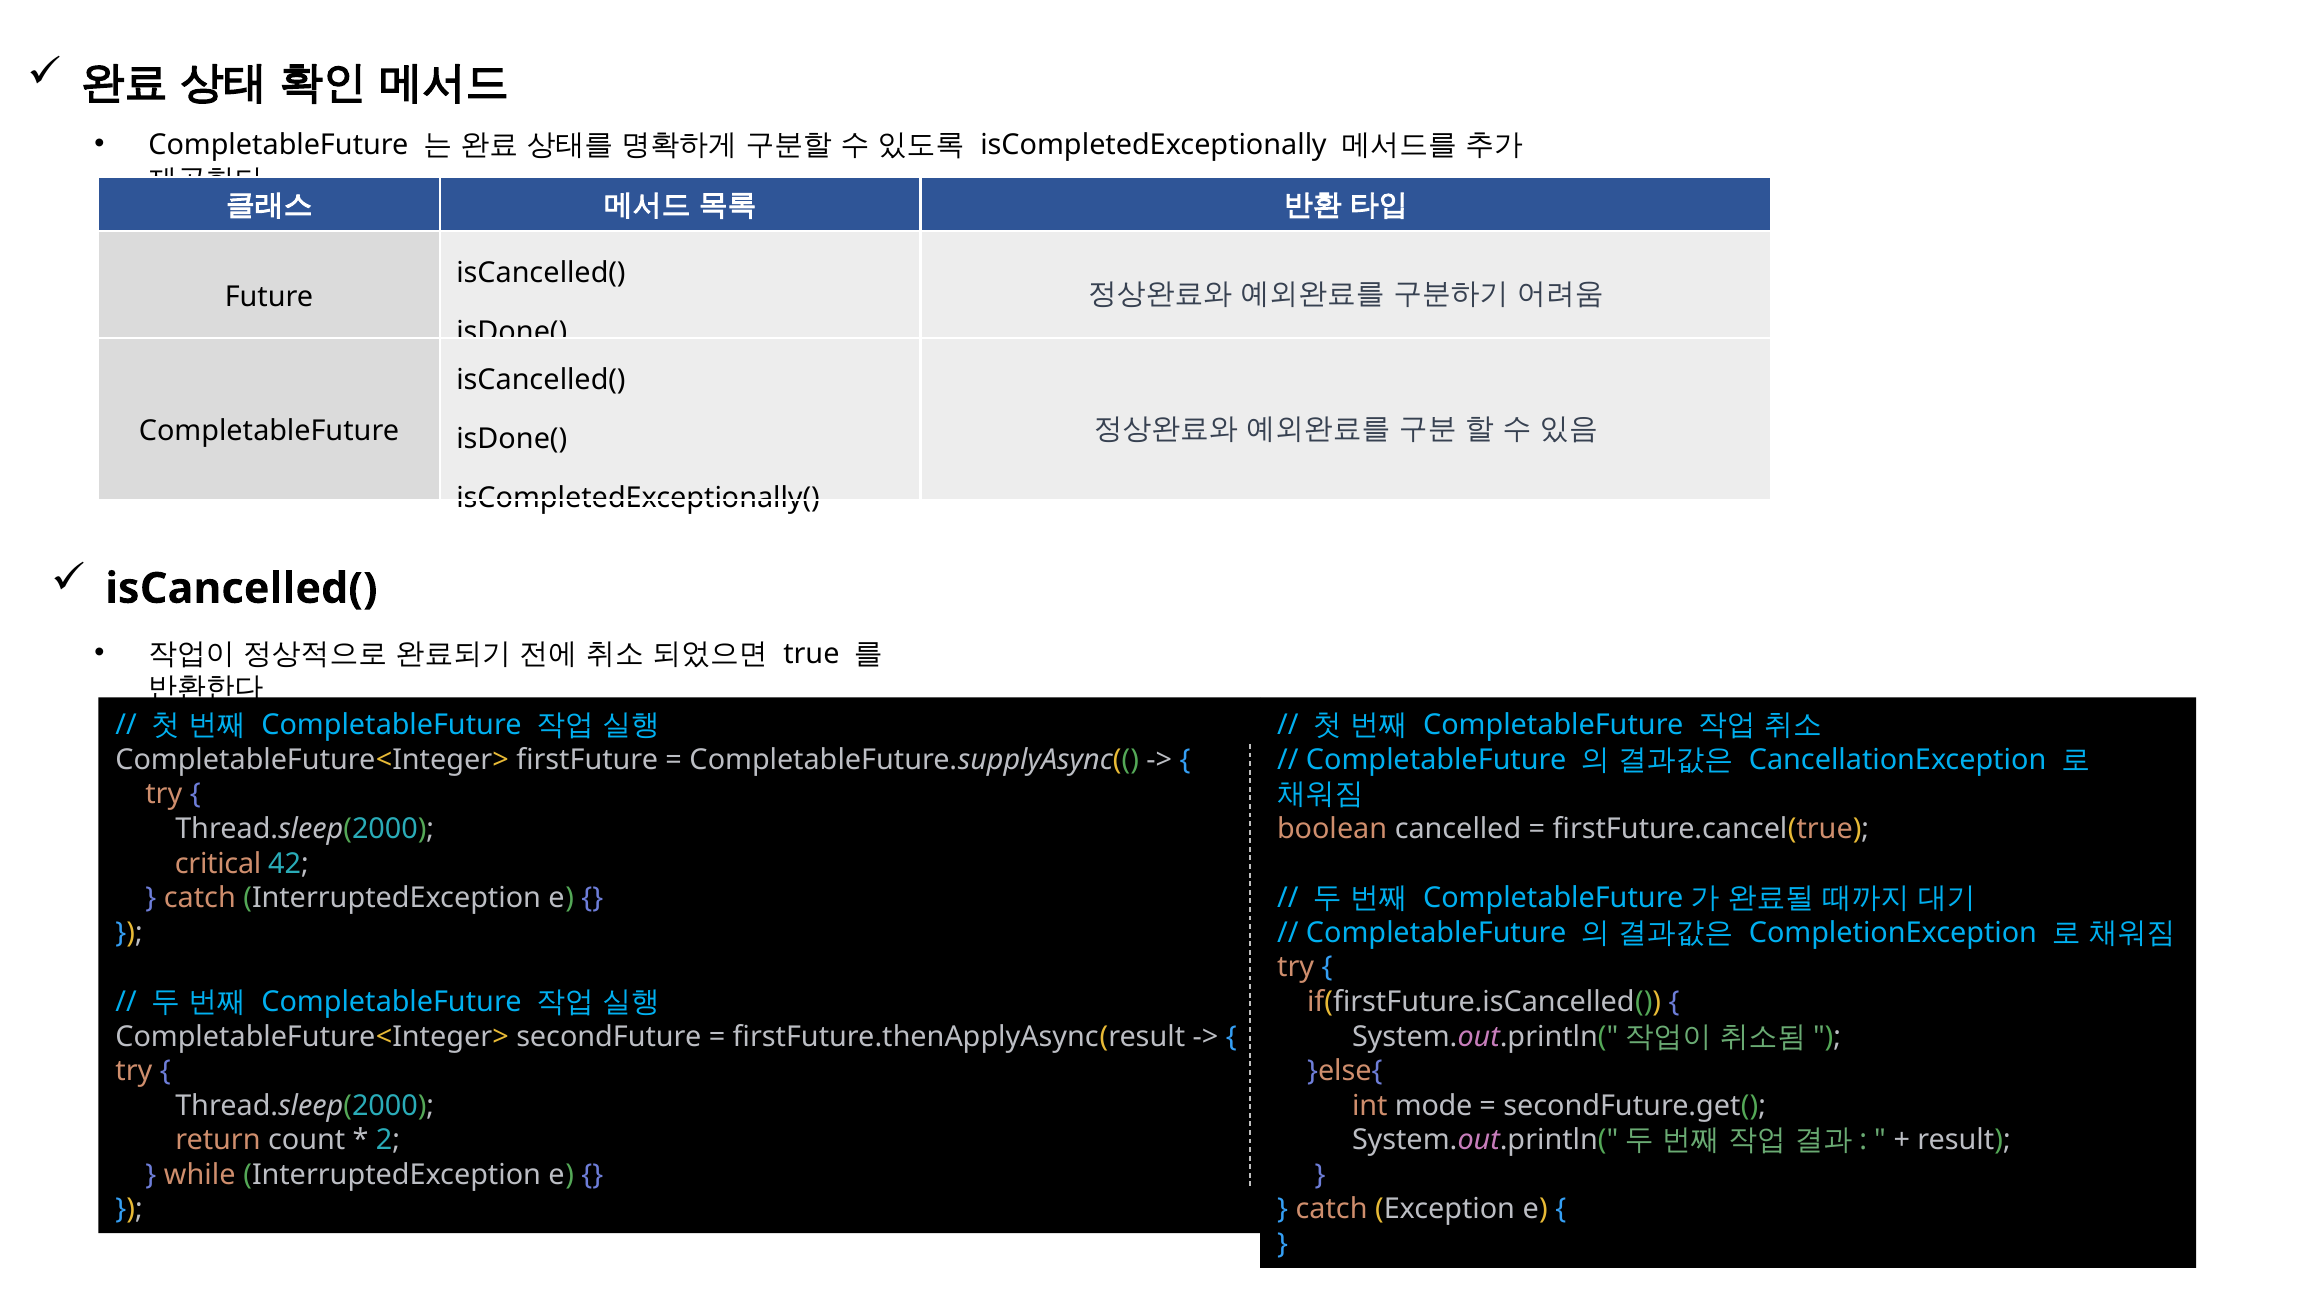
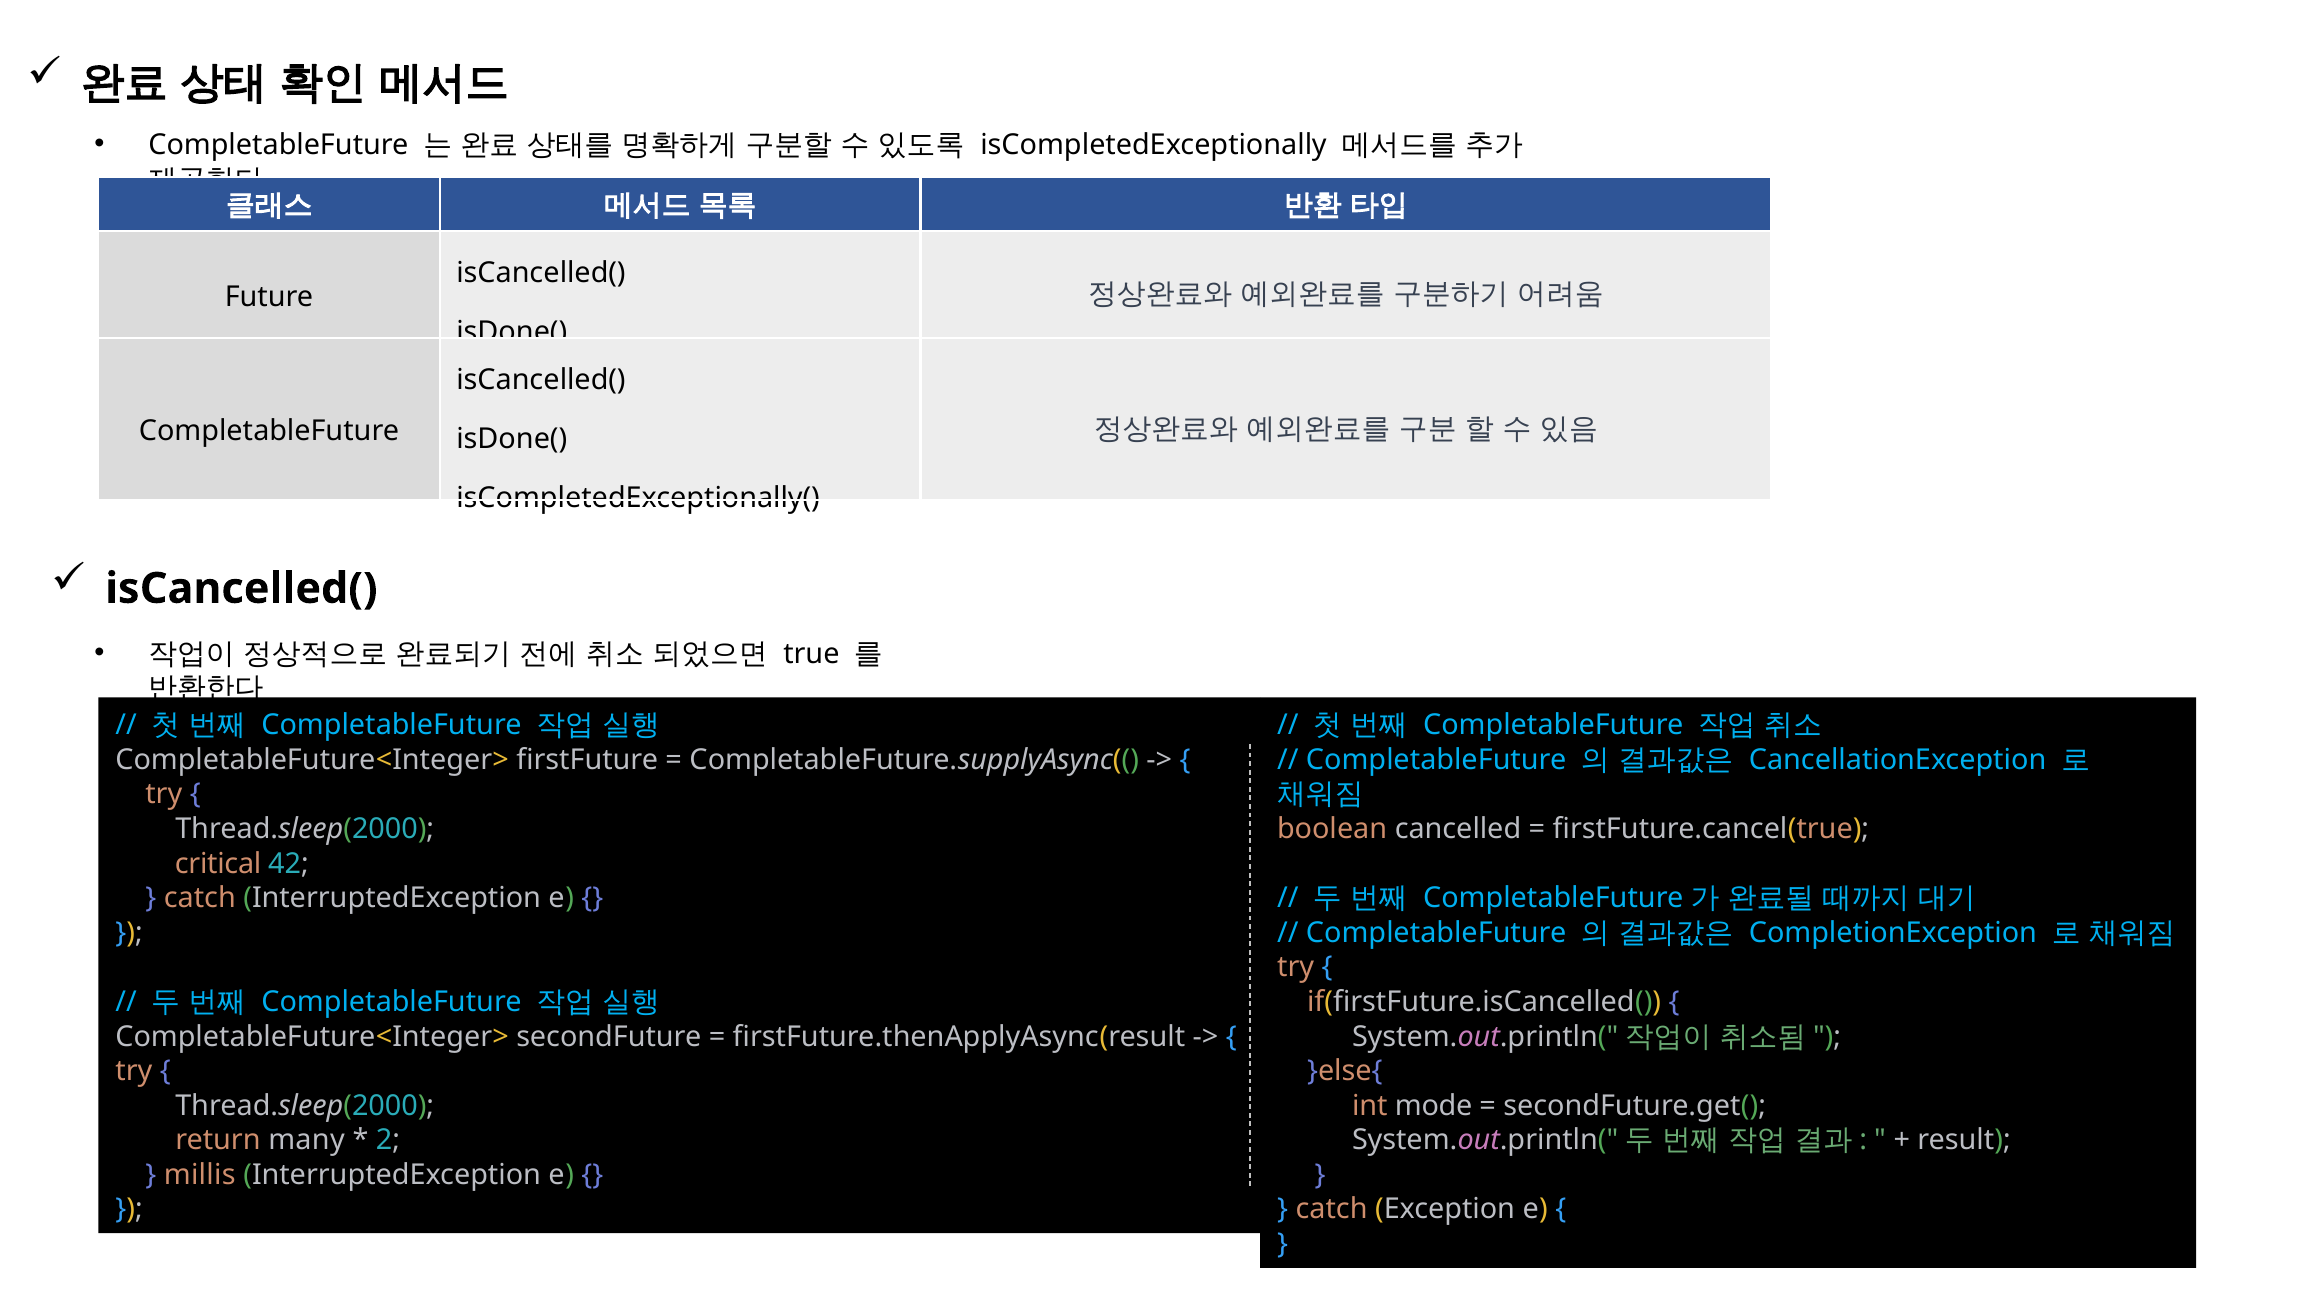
count: count -> many (307, 1140)
while: while -> millis (200, 1175)
